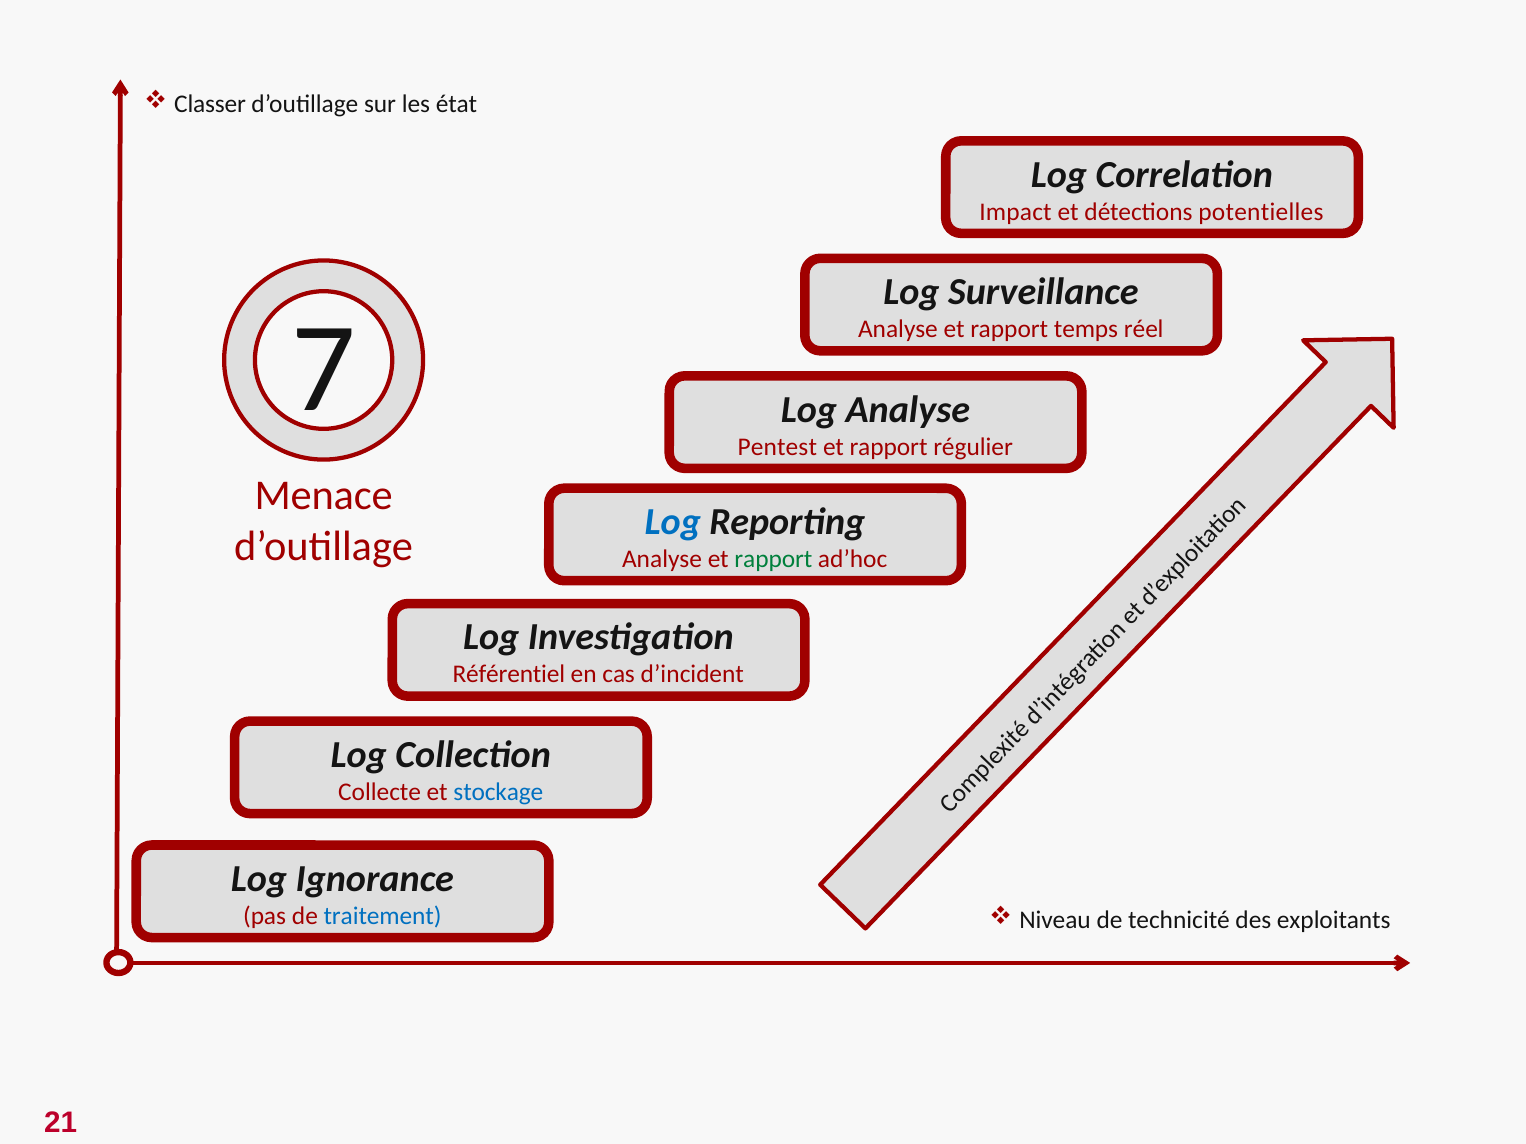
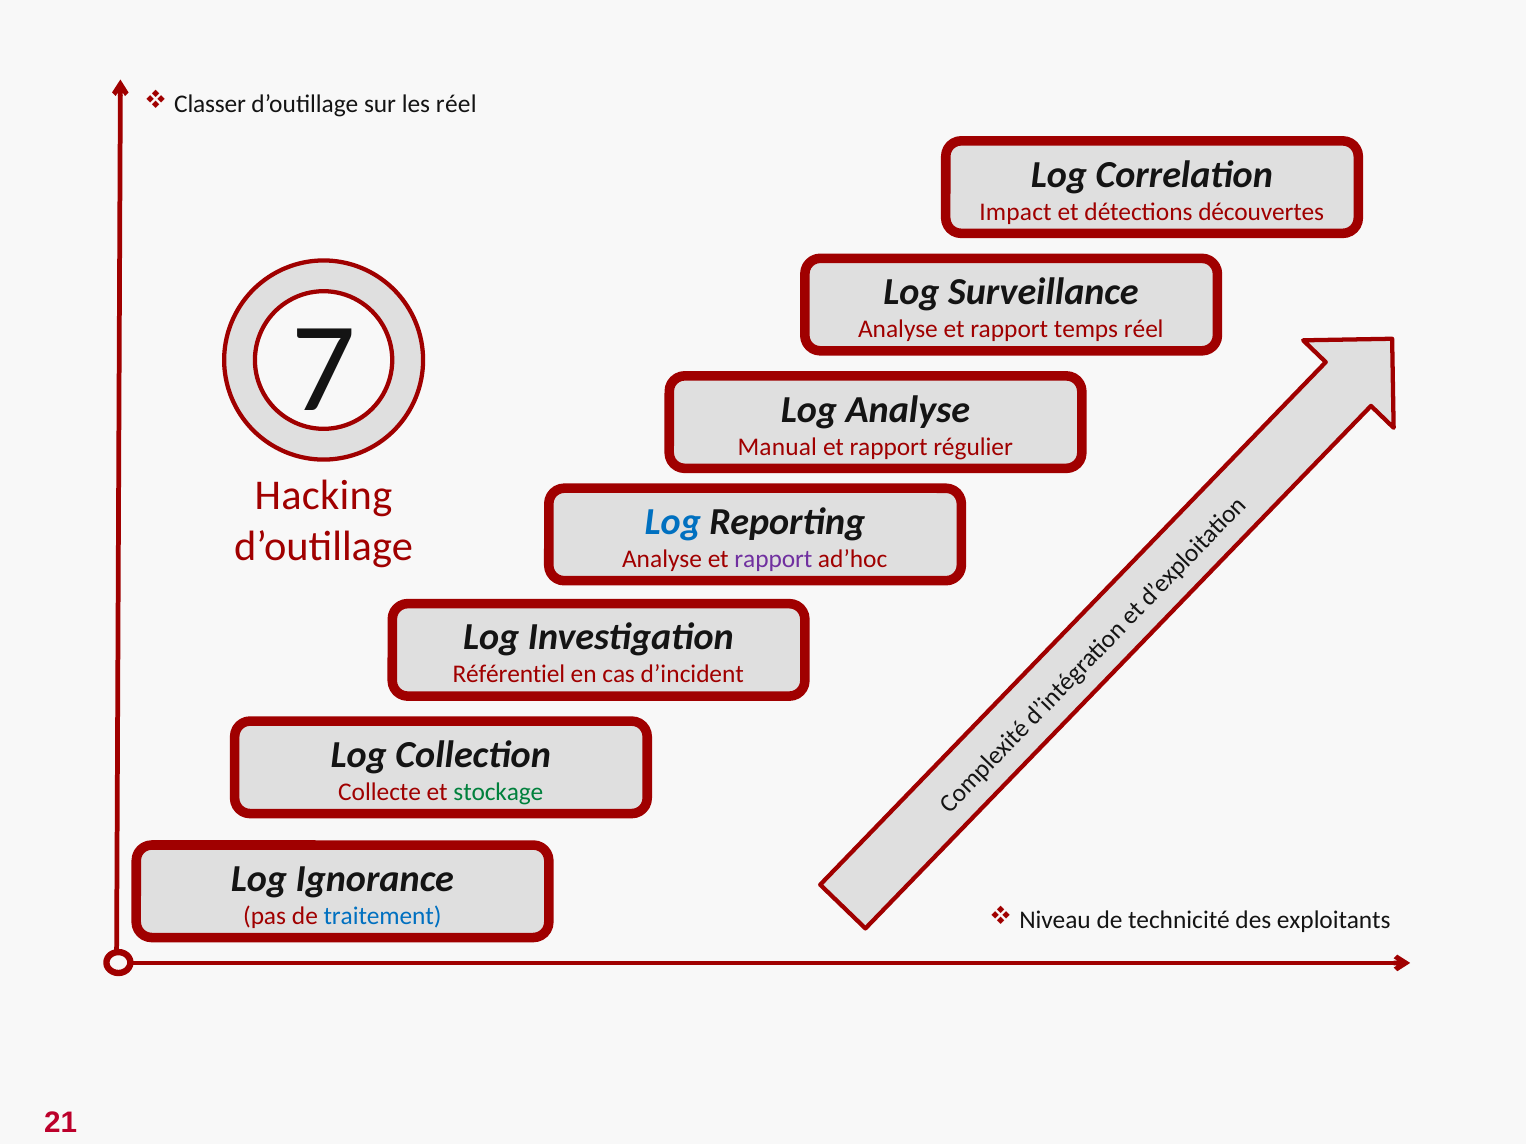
les état: état -> réel (456, 104)
potentielles: potentielles -> découvertes (1261, 212)
Pentest: Pentest -> Manual (777, 447)
Menace: Menace -> Hacking (323, 495)
rapport colour: green -> purple (773, 559)
stockage colour: blue -> green (498, 792)
